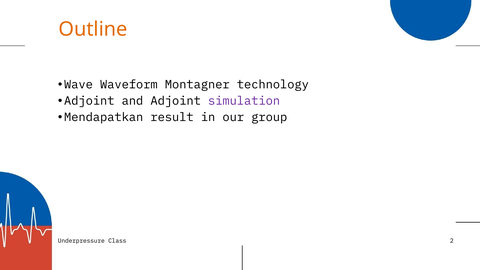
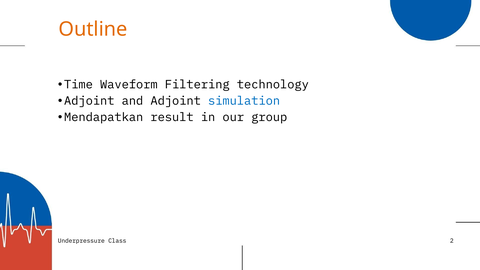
Wave: Wave -> Time (78, 85)
Montagner: Montagner -> Filtering (197, 85)
simulation colour: purple -> blue (244, 101)
